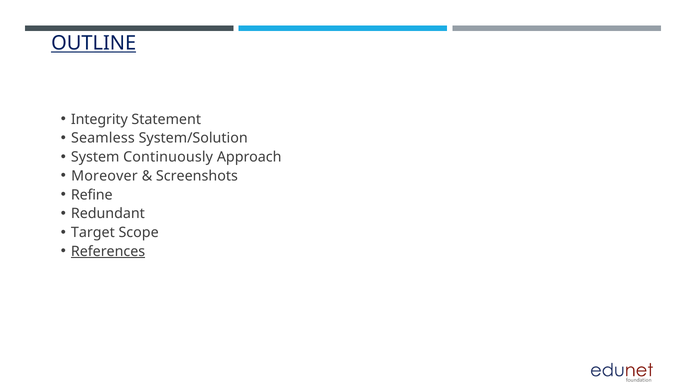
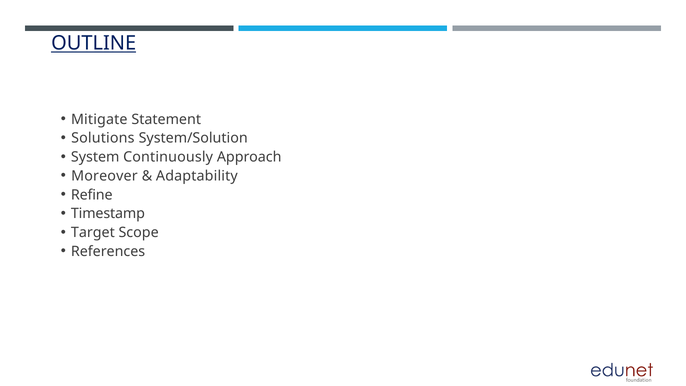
Integrity: Integrity -> Mitigate (99, 119)
Seamless: Seamless -> Solutions (103, 138)
Screenshots: Screenshots -> Adaptability (197, 176)
Redundant: Redundant -> Timestamp (108, 214)
References underline: present -> none (108, 251)
